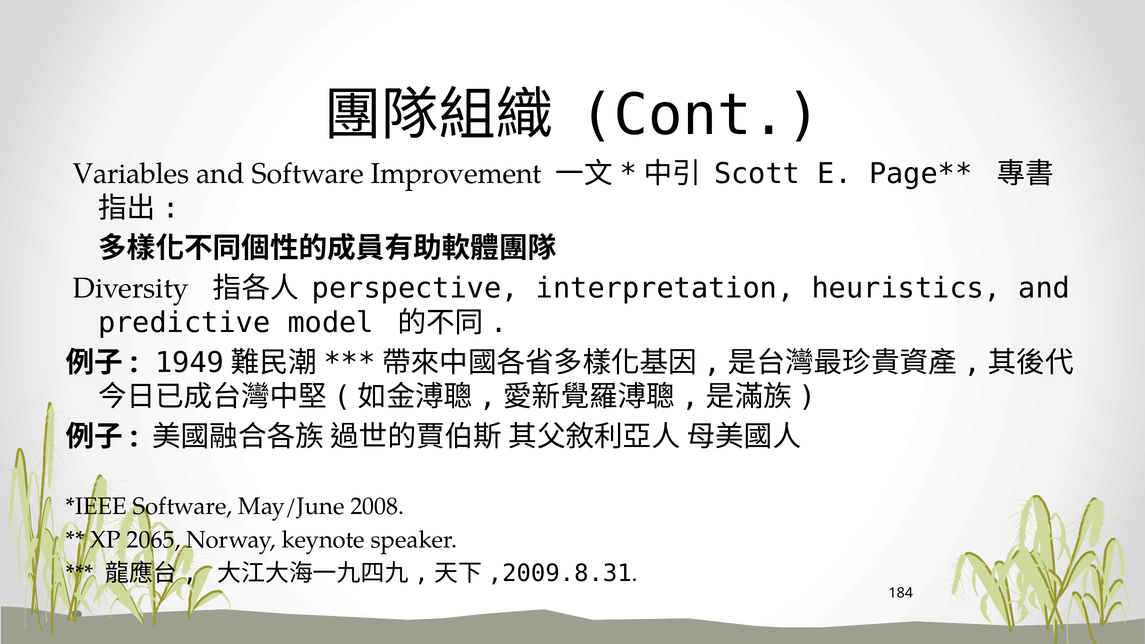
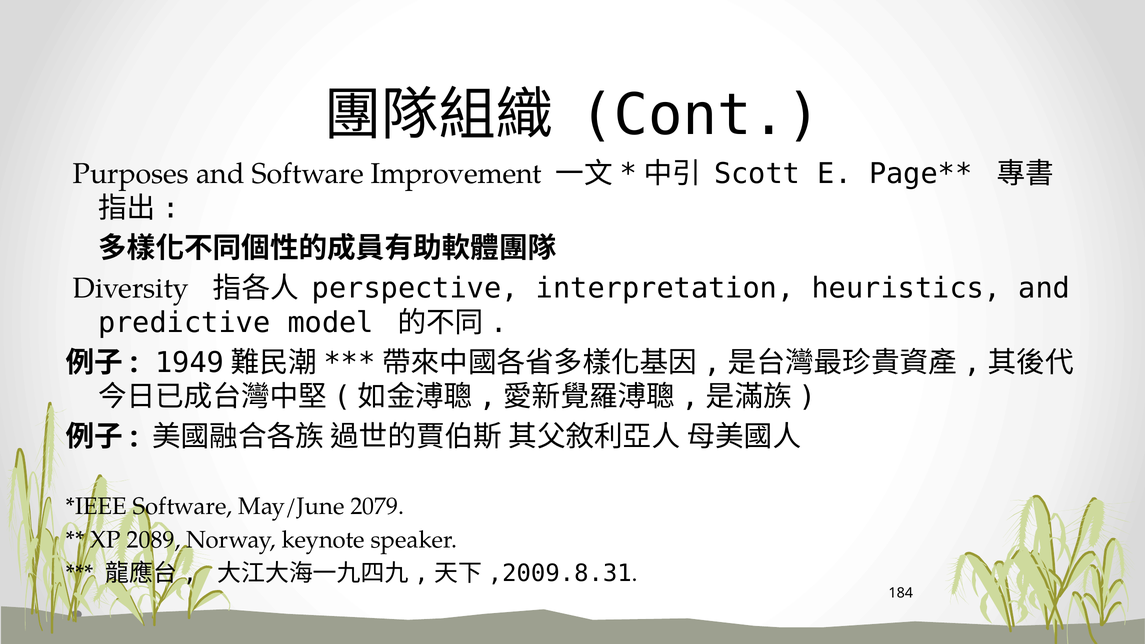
Variables: Variables -> Purposes (131, 174)
2008: 2008 -> 2079 (377, 506)
2065: 2065 -> 2089 (154, 540)
